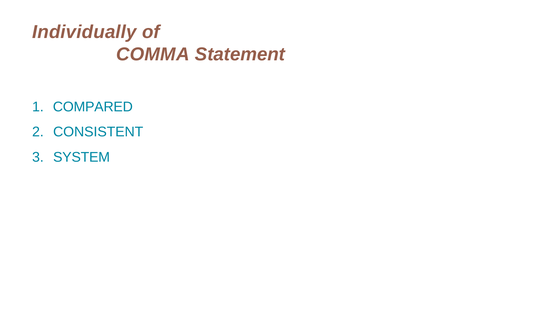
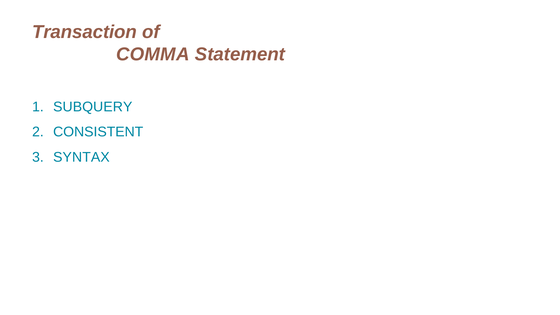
Individually: Individually -> Transaction (85, 32)
COMPARED: COMPARED -> SUBQUERY (93, 107)
SYSTEM: SYSTEM -> SYNTAX (81, 157)
